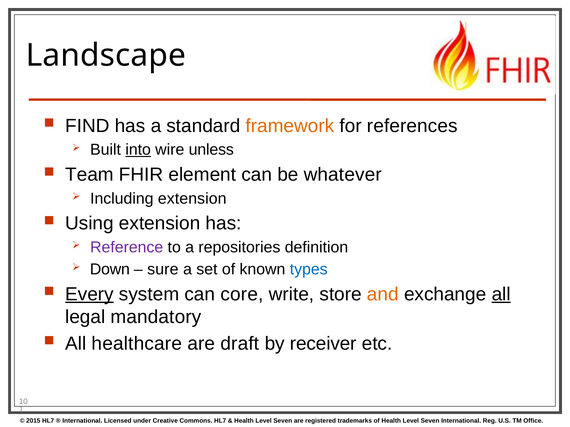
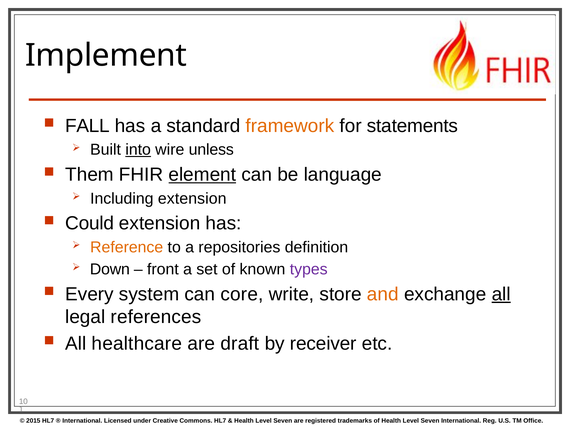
Landscape: Landscape -> Implement (106, 55)
FIND: FIND -> FALL (87, 126)
references: references -> statements (413, 126)
Team: Team -> Them (89, 175)
element underline: none -> present (202, 175)
whatever: whatever -> language (343, 175)
Using: Using -> Could (90, 224)
Reference colour: purple -> orange (127, 247)
sure: sure -> front (163, 270)
types colour: blue -> purple (309, 270)
Every underline: present -> none (89, 295)
mandatory: mandatory -> references (156, 317)
